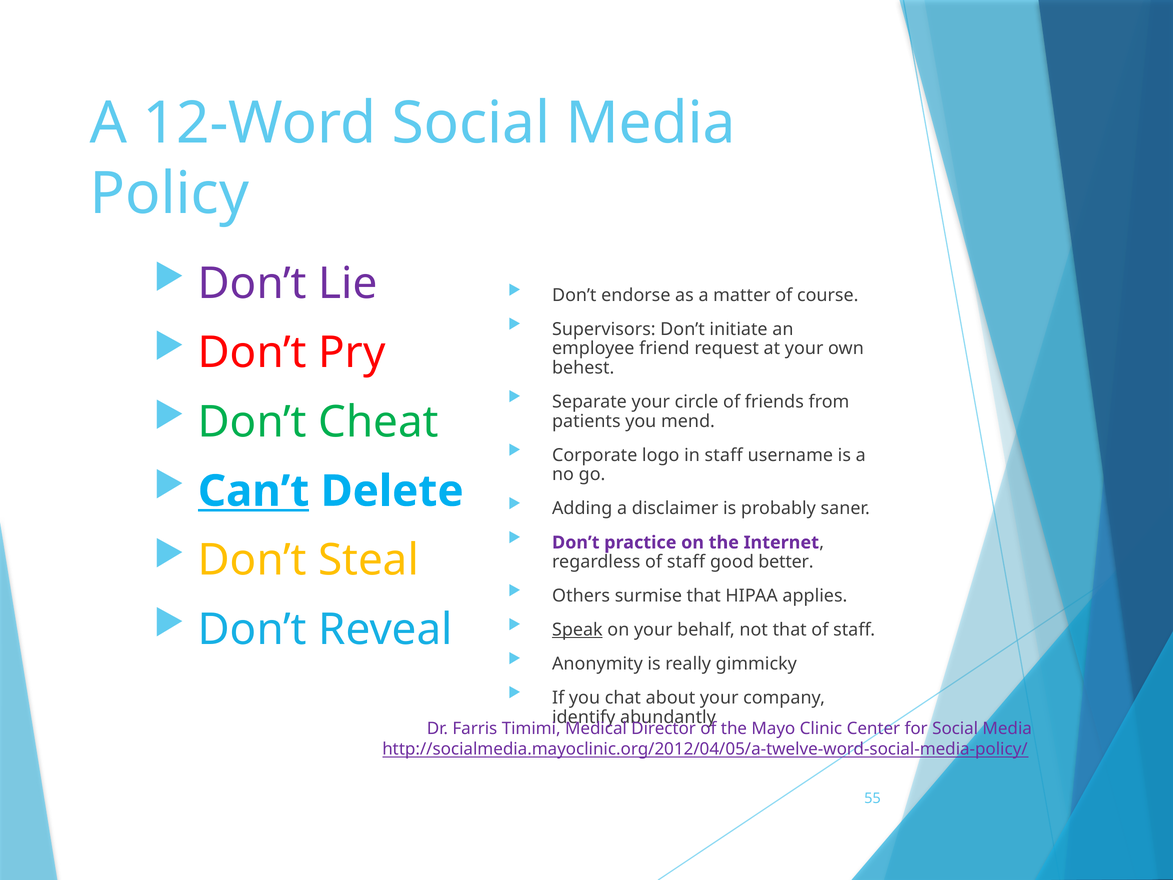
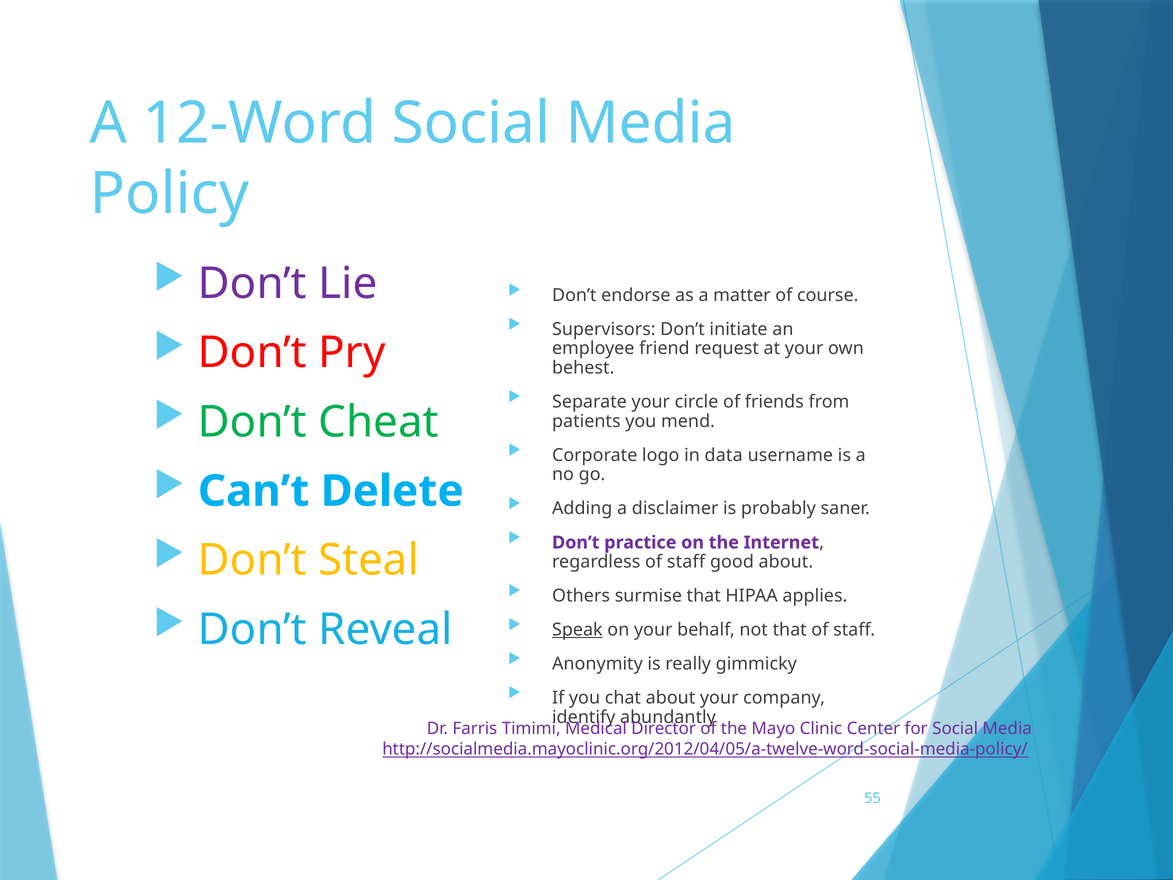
in staff: staff -> data (724, 455)
Can’t underline: present -> none (254, 491)
good better: better -> about (786, 562)
